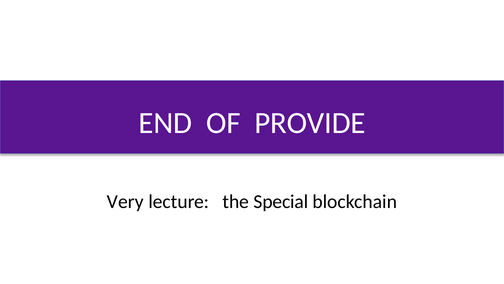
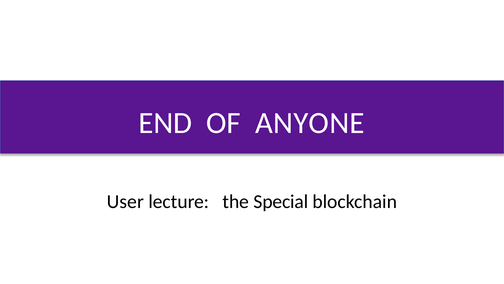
PROVIDE: PROVIDE -> ANYONE (310, 123)
Very: Very -> User (125, 202)
